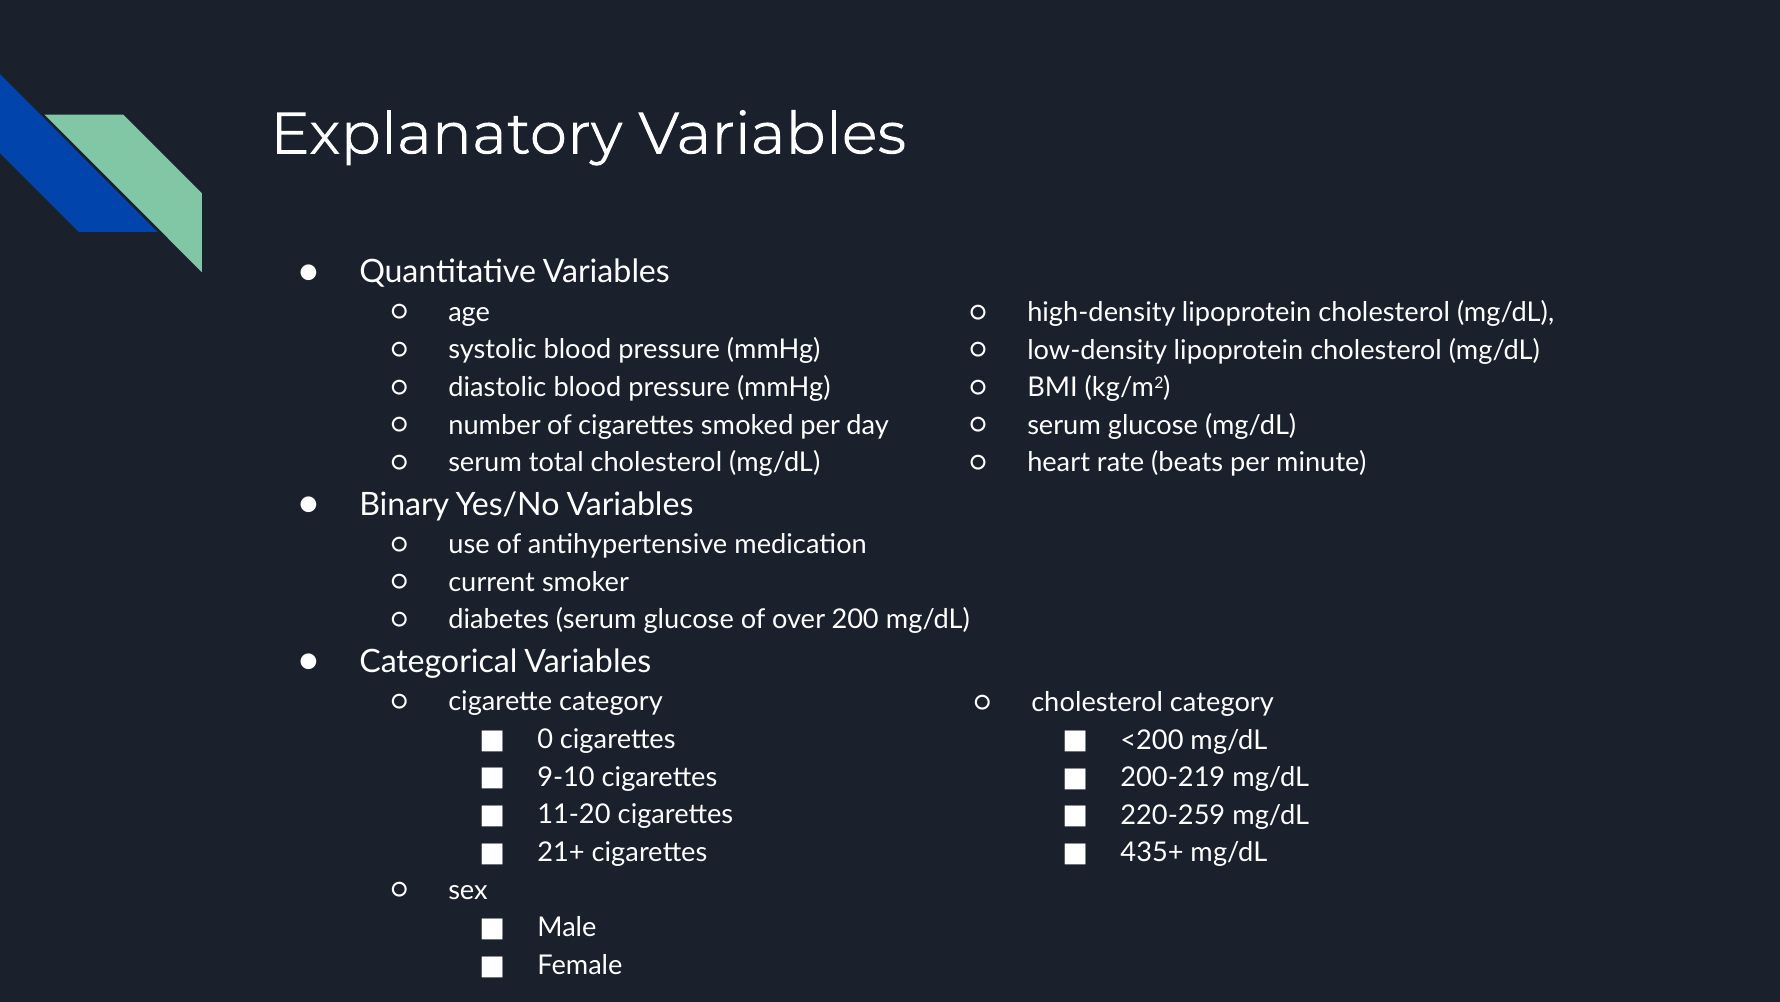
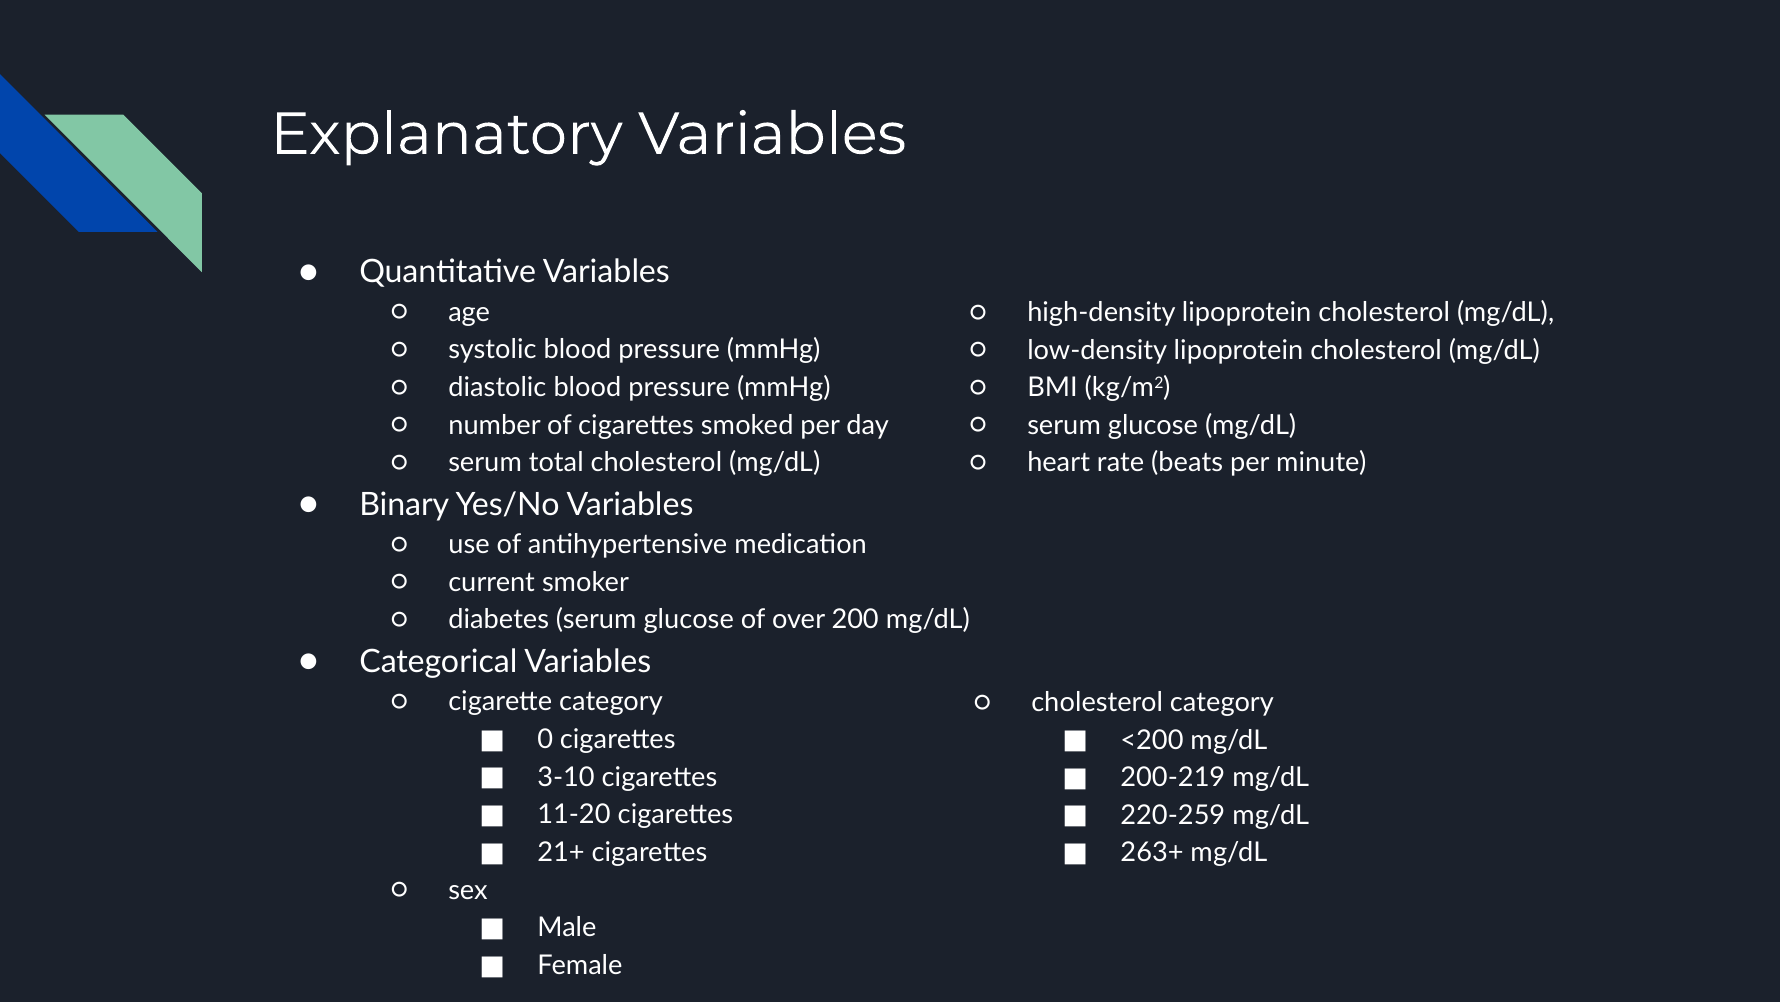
9-10: 9-10 -> 3-10 (566, 777)
435+: 435+ -> 263+ (1152, 852)
